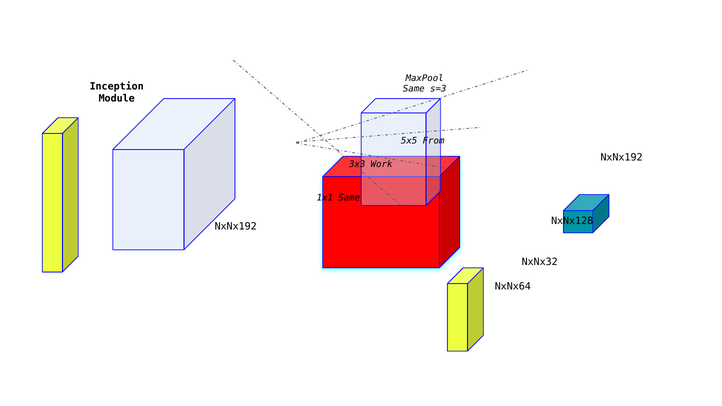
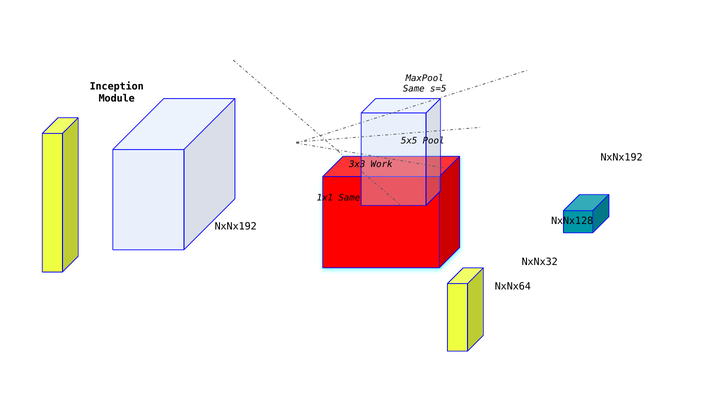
s=3: s=3 -> s=5 (438, 89)
From: From -> Pool (434, 141)
